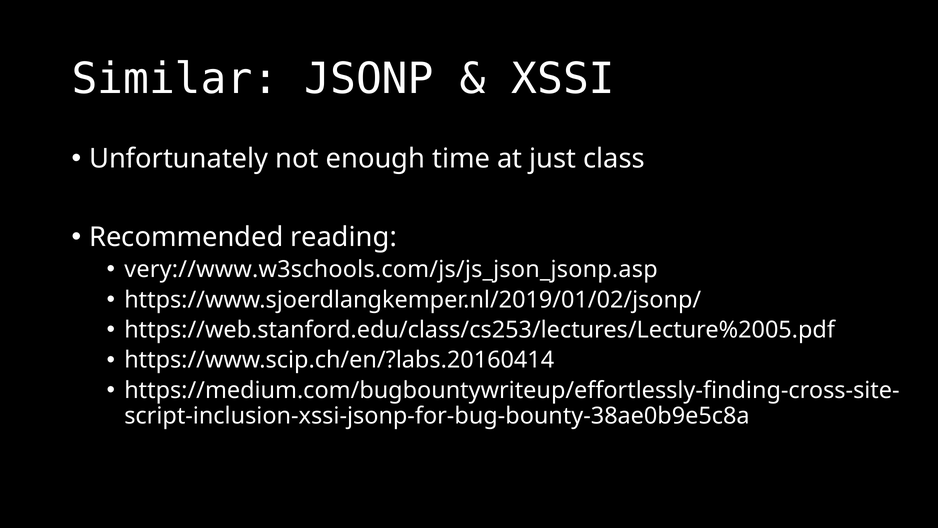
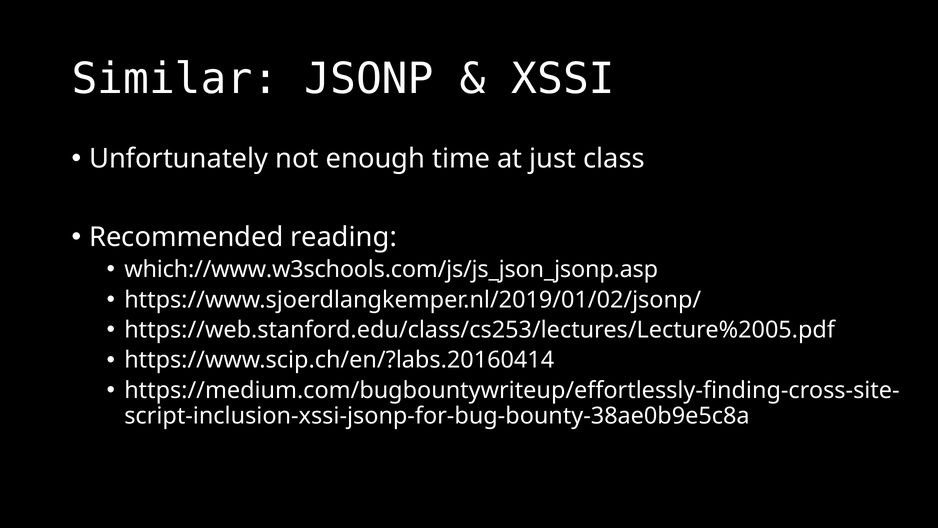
very://www.w3schools.com/js/js_json_jsonp.asp: very://www.w3schools.com/js/js_json_jsonp.asp -> which://www.w3schools.com/js/js_json_jsonp.asp (391, 269)
